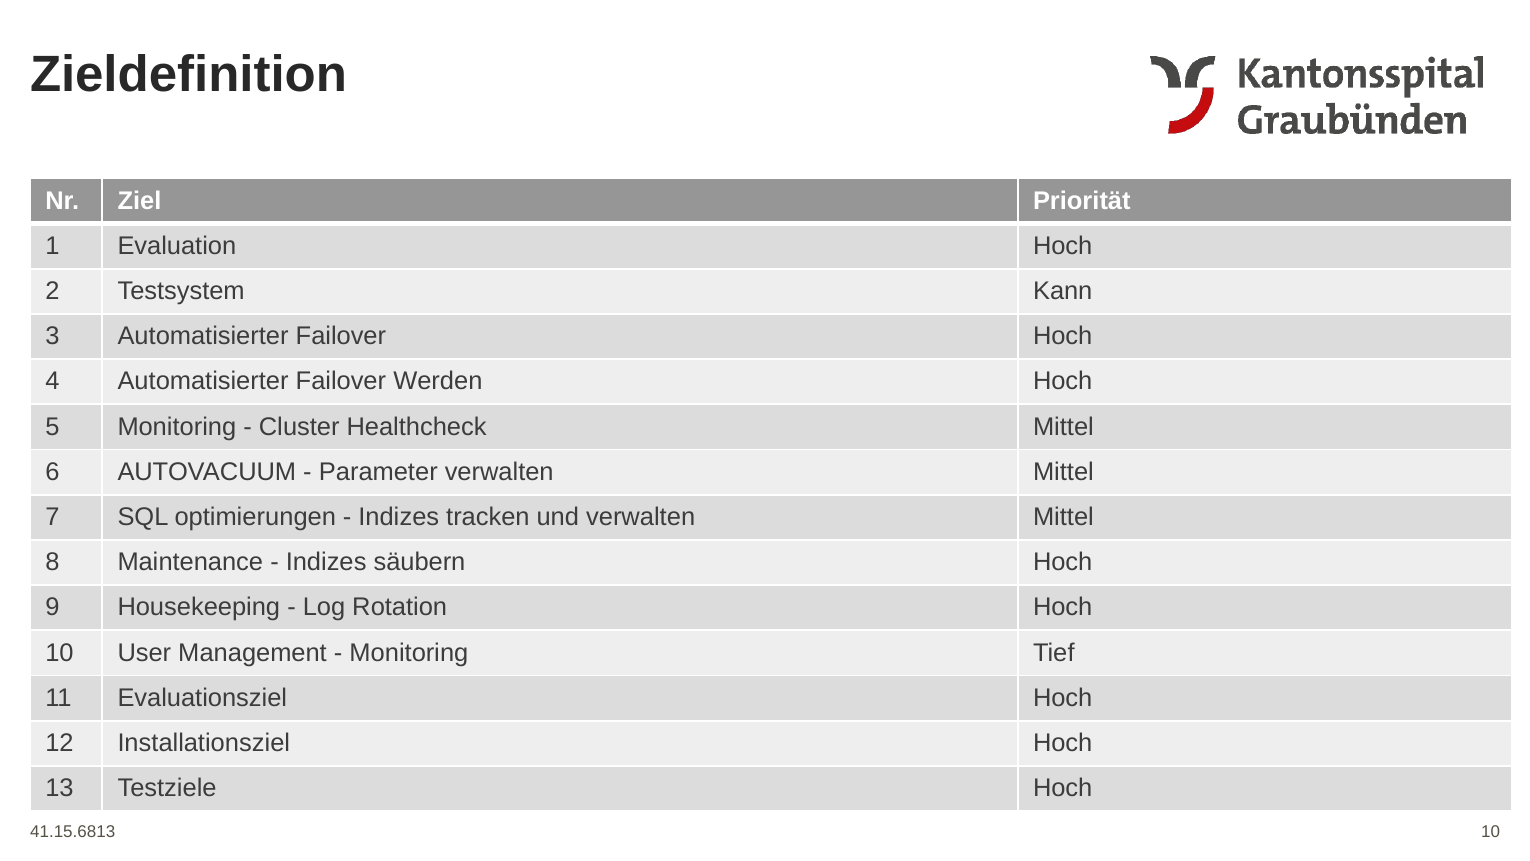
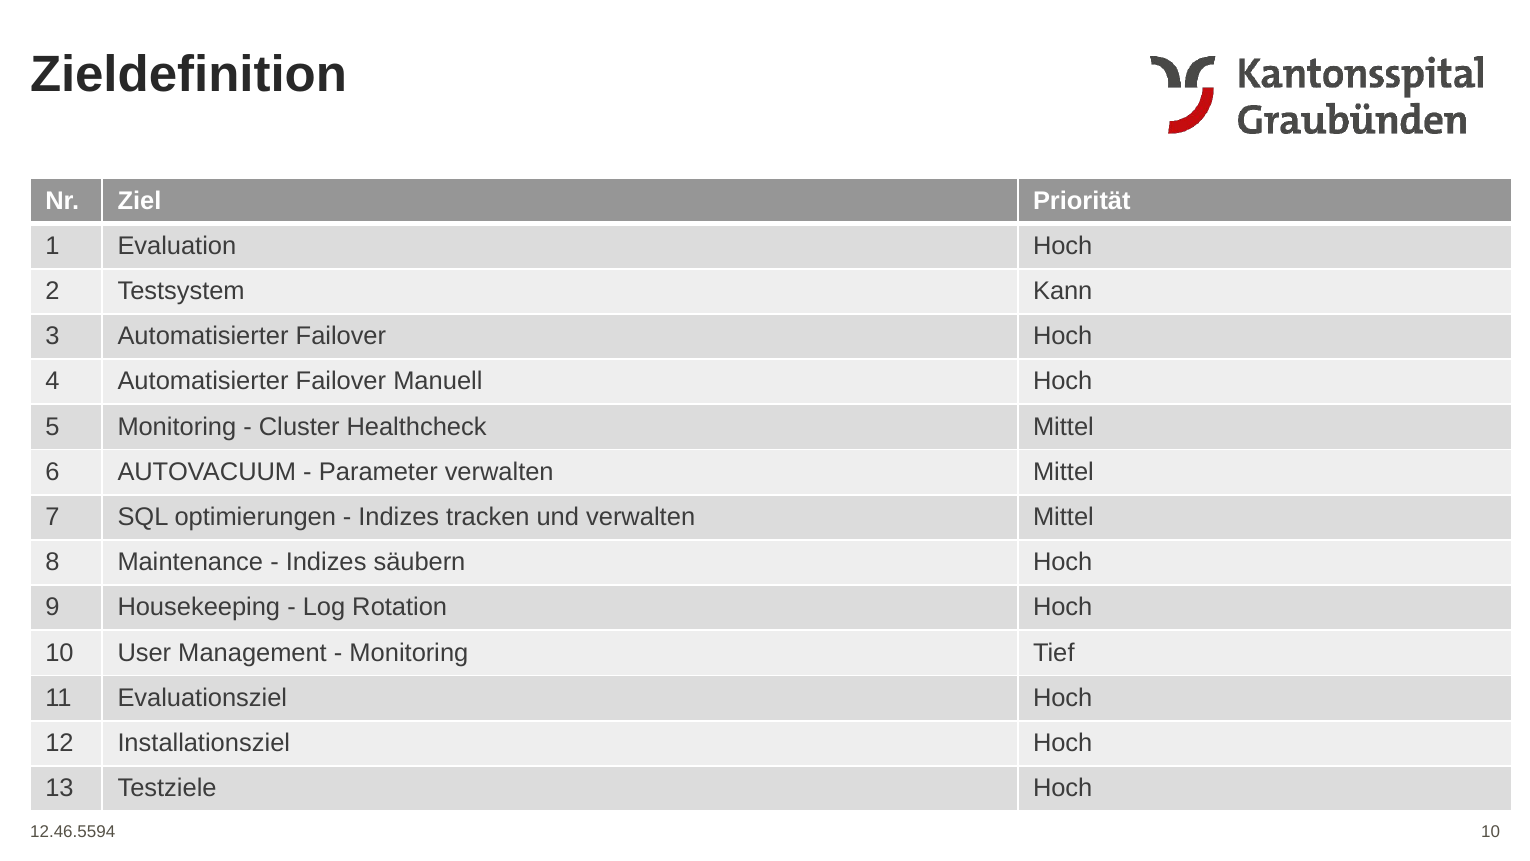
Werden: Werden -> Manuell (438, 381)
41.15.6813: 41.15.6813 -> 12.46.5594 (73, 832)
